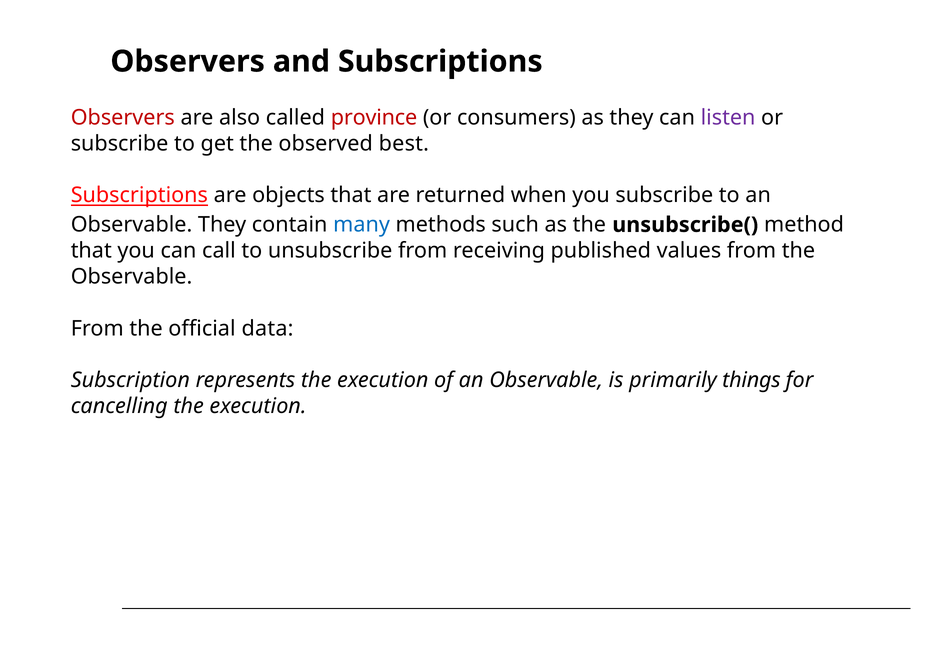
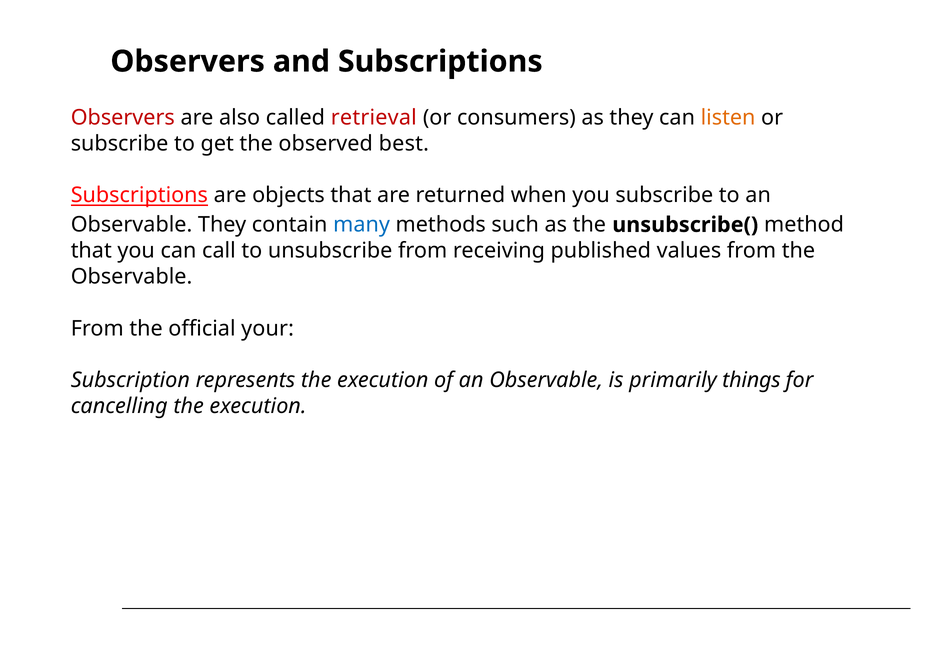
province: province -> retrieval (374, 118)
listen colour: purple -> orange (728, 118)
data: data -> your (268, 329)
